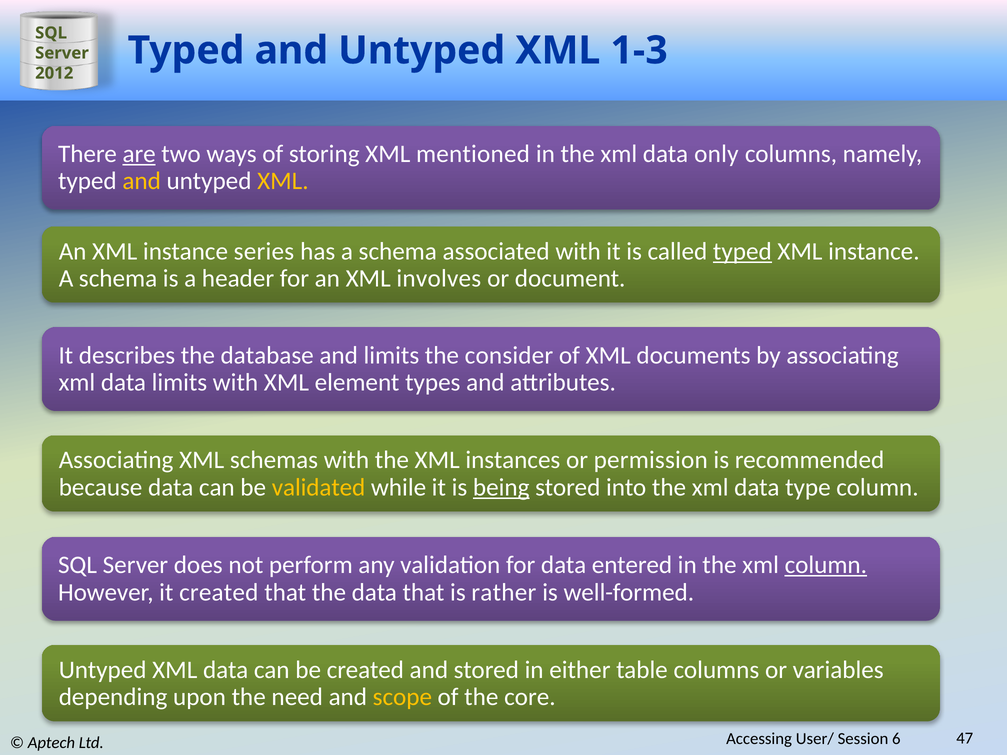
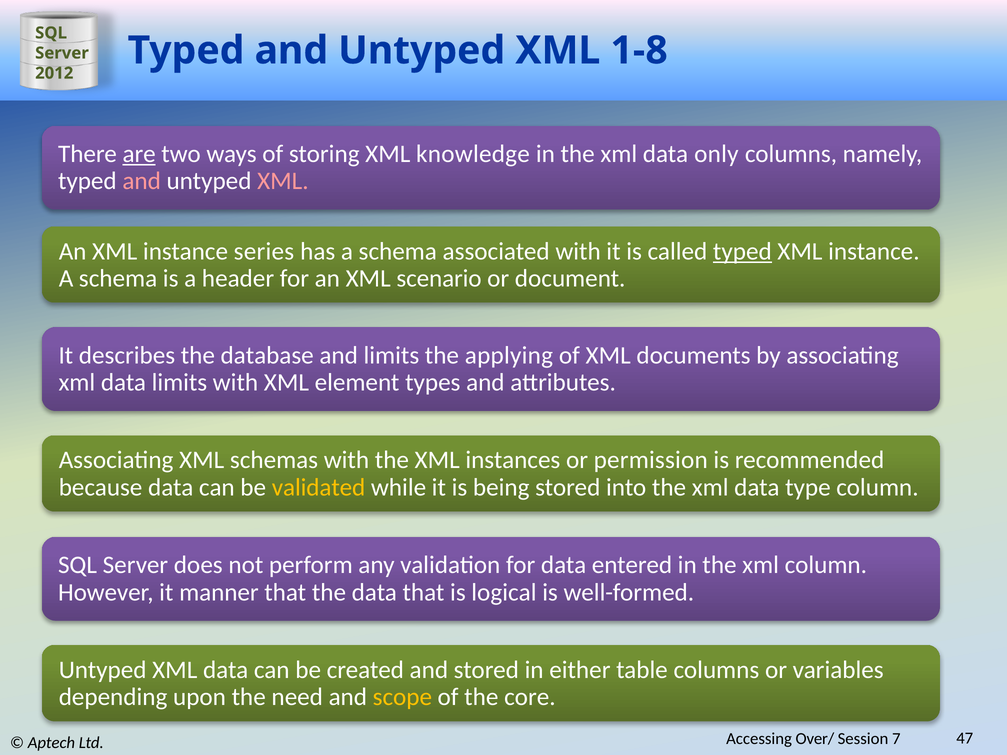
1-3: 1-3 -> 1-8 (639, 51)
mentioned: mentioned -> knowledge (473, 154)
and colour: yellow -> pink (142, 181)
XML colour: yellow -> pink (283, 181)
involves: involves -> scenario (439, 278)
consider: consider -> applying (509, 355)
being underline: present -> none (501, 487)
column underline: present -> none (826, 565)
it created: created -> manner (219, 592)
rather: rather -> logical (504, 592)
User/: User/ -> Over/ (815, 739)
6: 6 -> 7 (896, 739)
